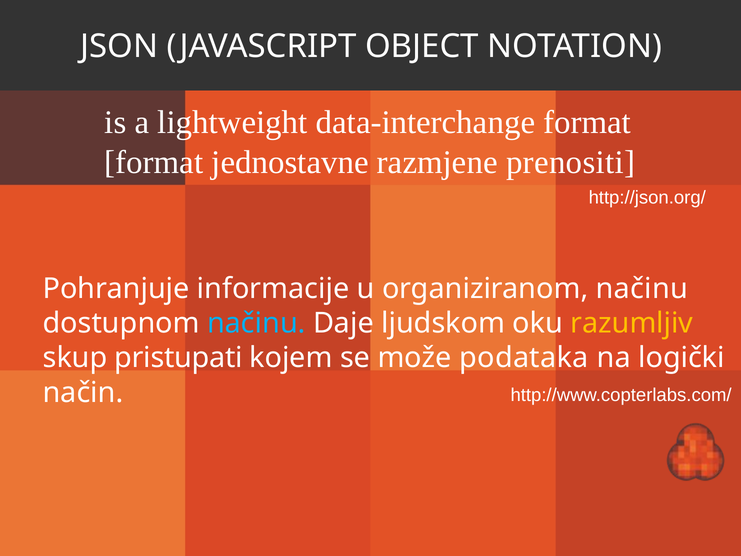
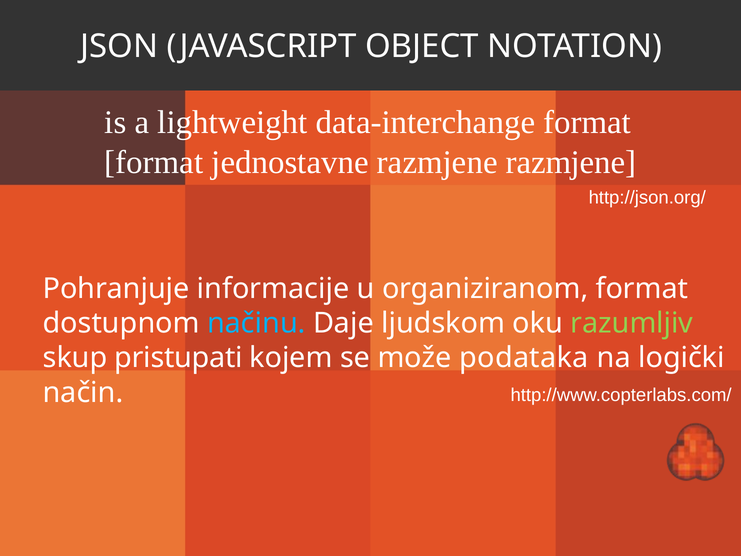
razmjene prenositi: prenositi -> razmjene (571, 162)
organiziranom načinu: načinu -> format (642, 289)
razumljiv colour: yellow -> light green (632, 323)
